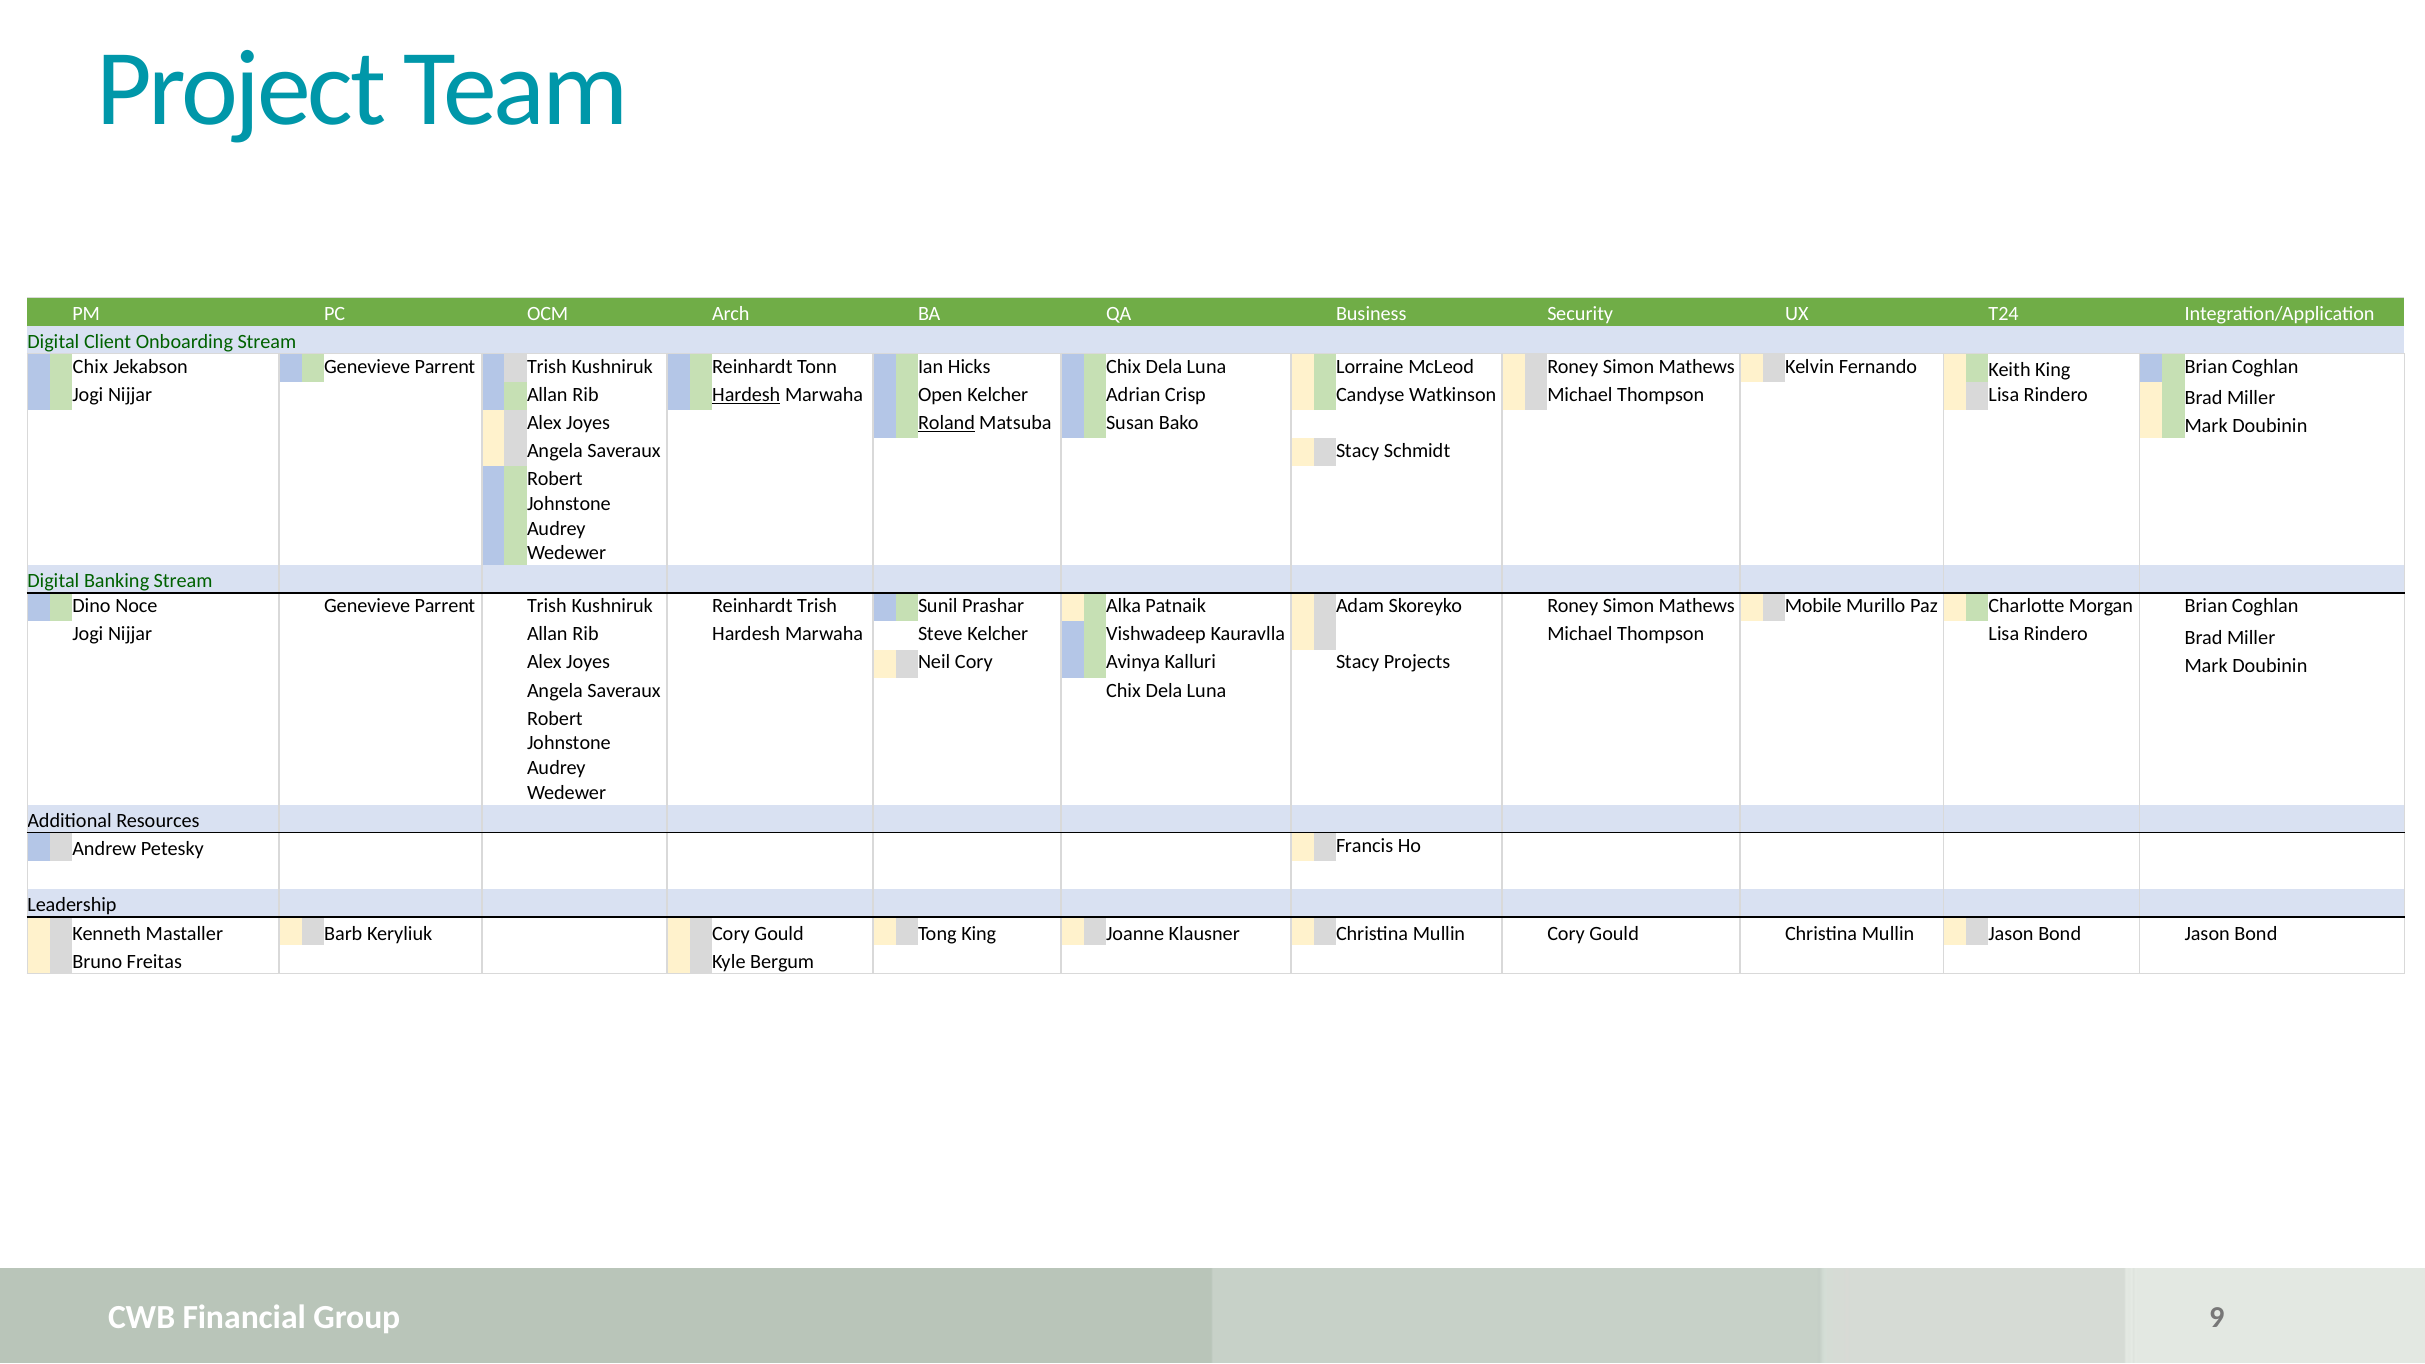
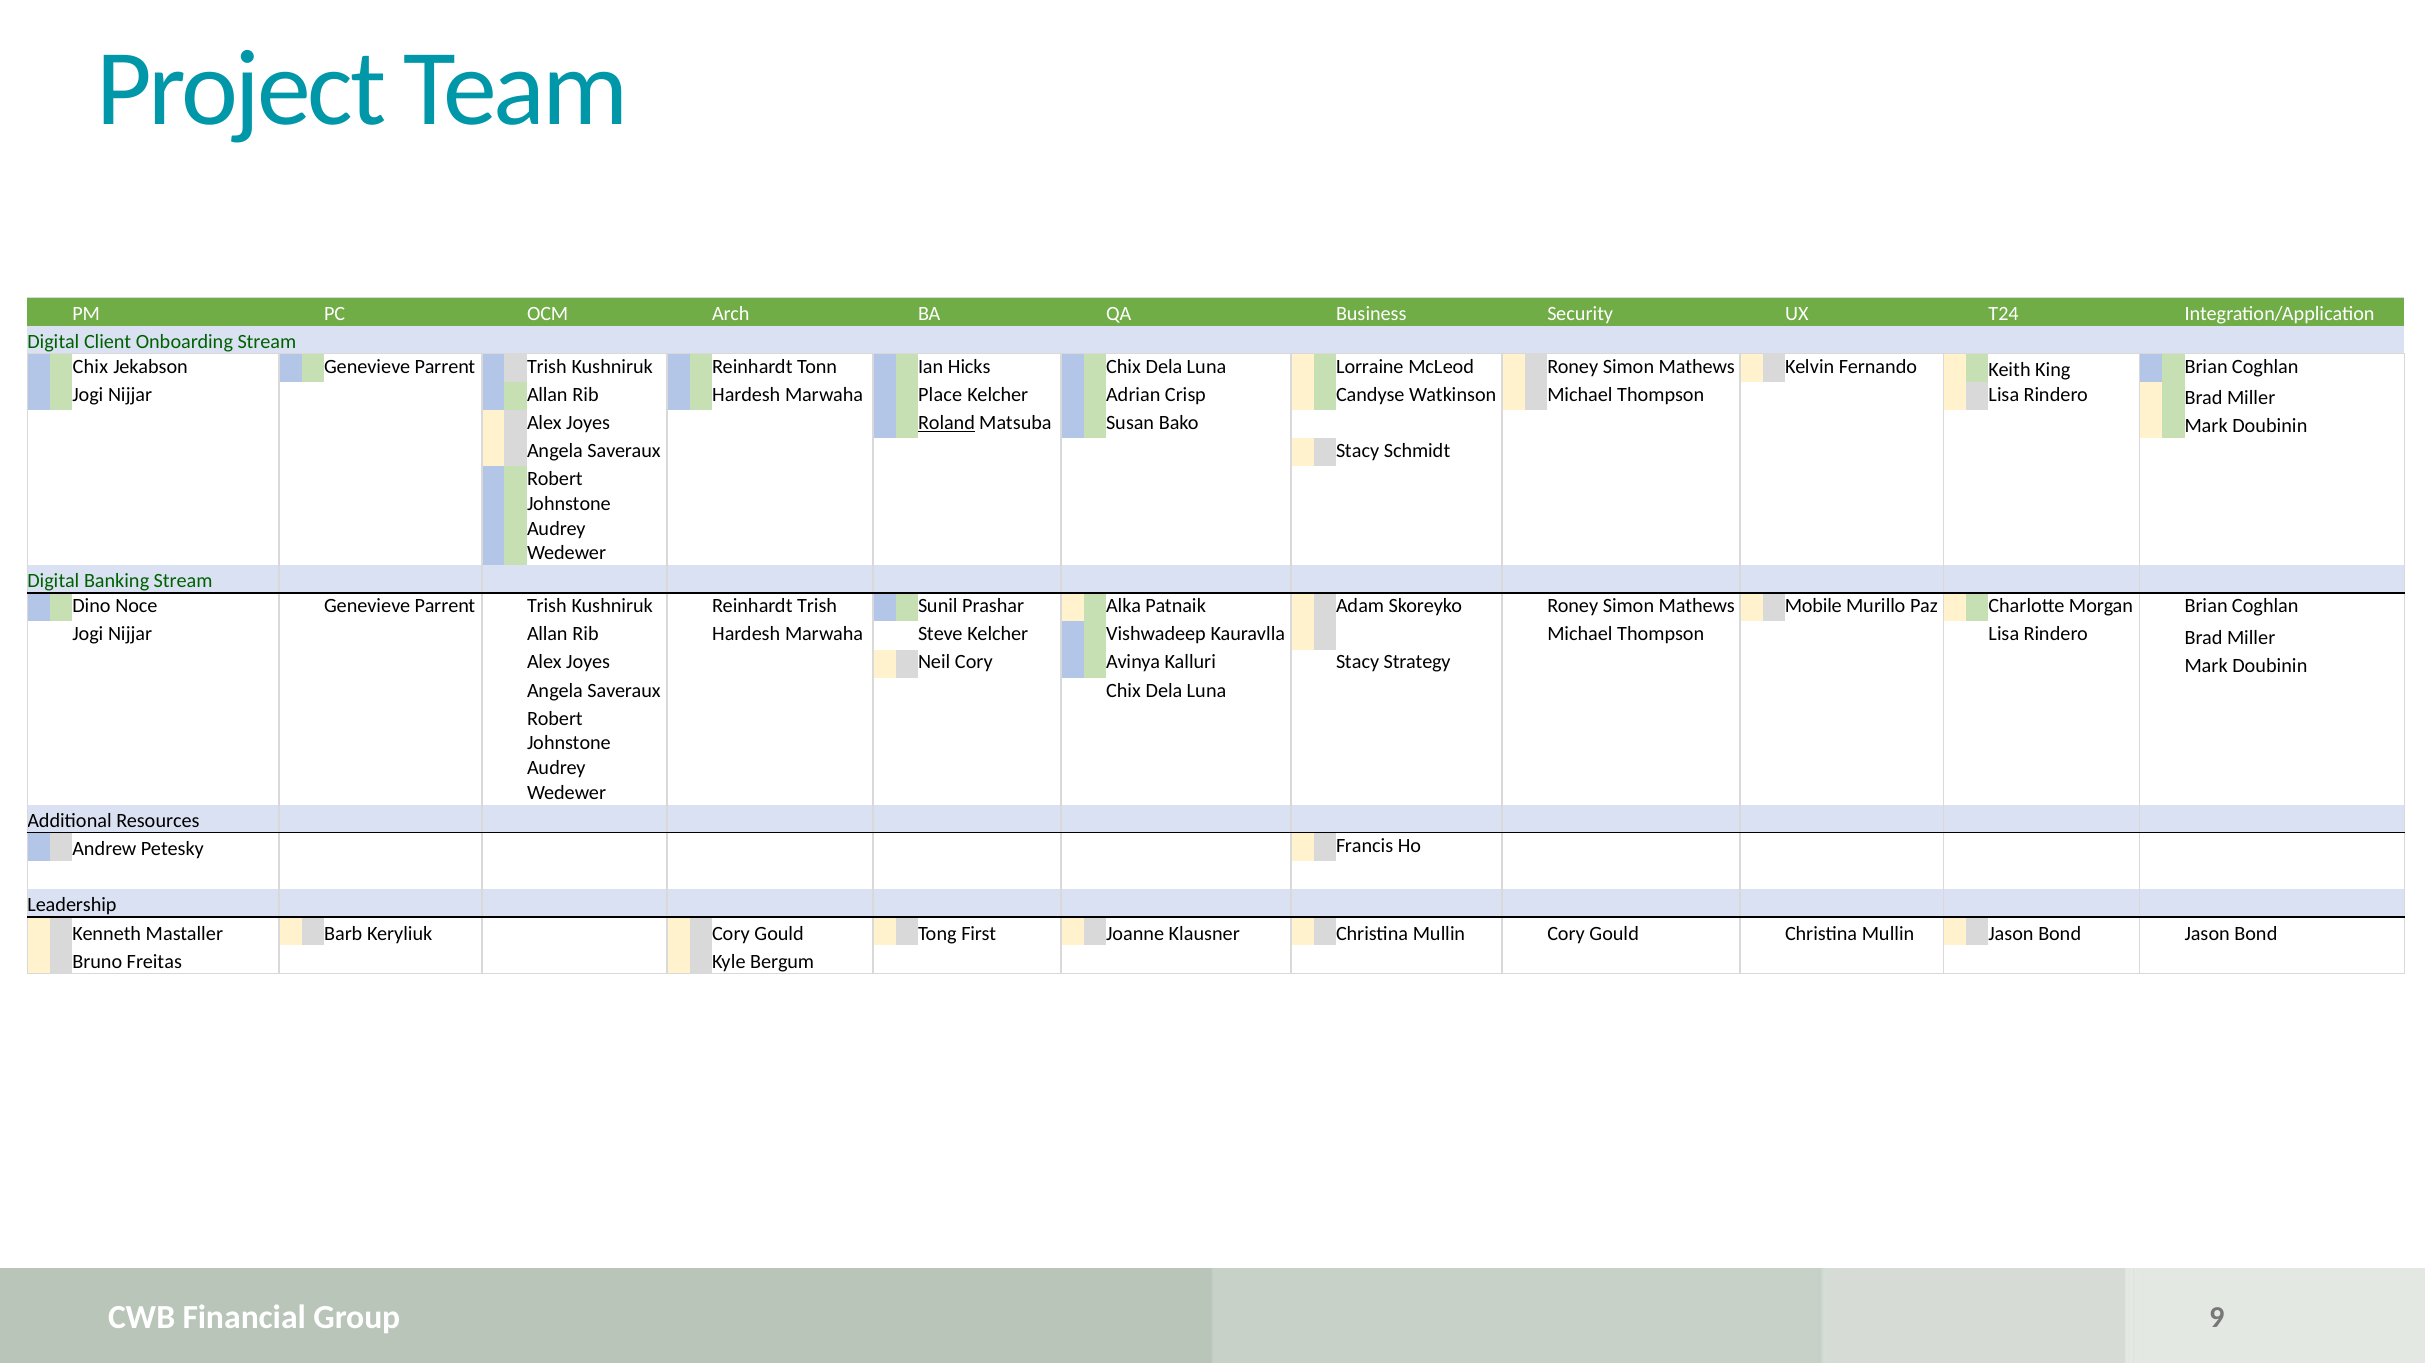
Hardesh underline: present -> none (746, 395)
Open: Open -> Place (940, 395)
Projects: Projects -> Strategy (1417, 662)
Tong King: King -> First (979, 934)
